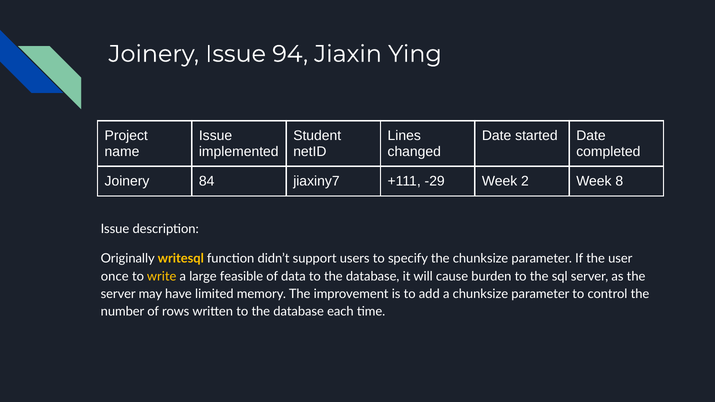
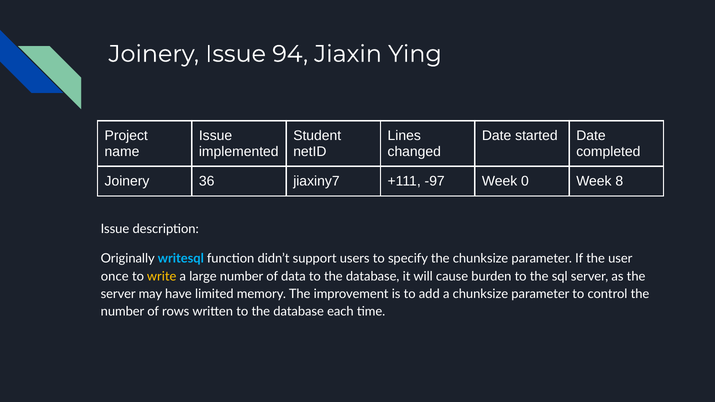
84: 84 -> 36 (207, 181)
-29: -29 -> -97 (435, 181)
2: 2 -> 0 (525, 181)
writesql colour: yellow -> light blue (181, 259)
large feasible: feasible -> number (242, 276)
